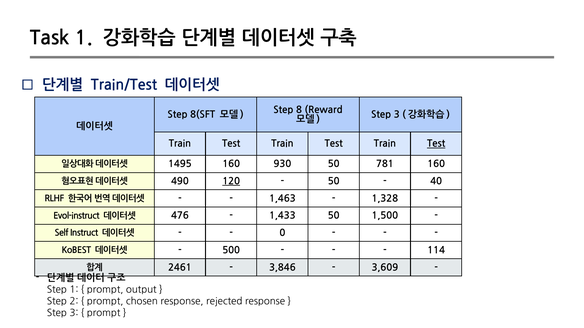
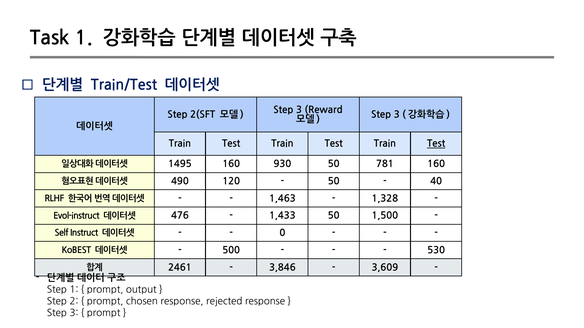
8(SFT: 8(SFT -> 2(SFT (203, 115)
8: 8 -> 3 (299, 110)
120 underline: present -> none (231, 182)
114: 114 -> 530 (436, 251)
